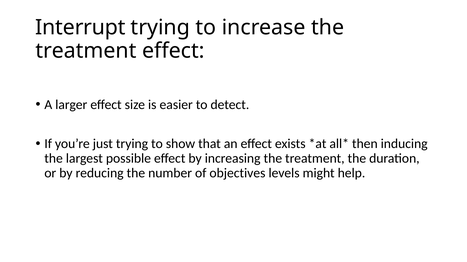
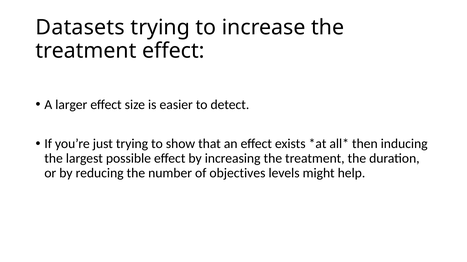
Interrupt: Interrupt -> Datasets (80, 28)
